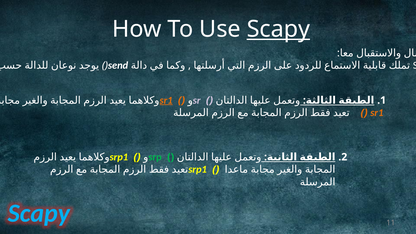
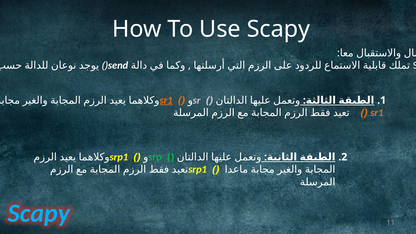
Scapy underline: present -> none (278, 29)
